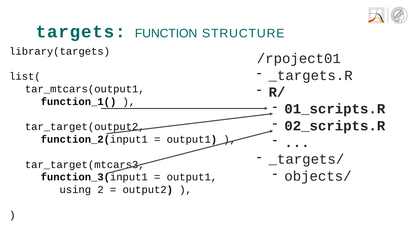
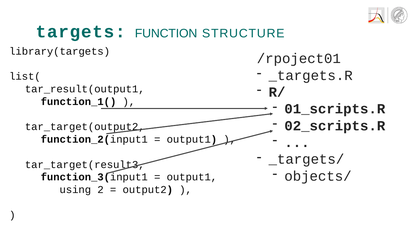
tar_mtcars(output1: tar_mtcars(output1 -> tar_result(output1 (85, 89)
tar_target(mtcars3: tar_target(mtcars3 -> tar_target(result3 (85, 165)
